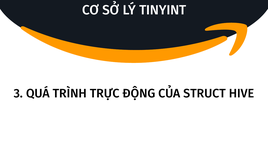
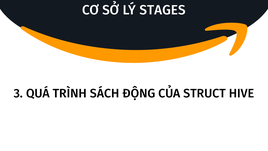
TINYINT: TINYINT -> STAGES (163, 10)
TRỰC: TRỰC -> SÁCH (105, 93)
